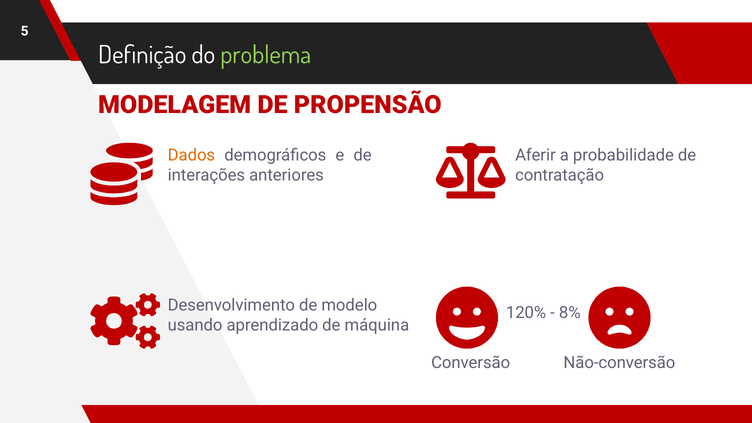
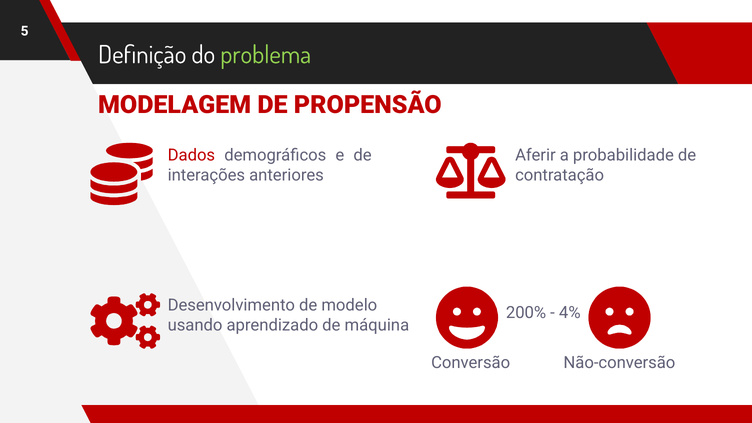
Dados colour: orange -> red (191, 155)
120%: 120% -> 200% (526, 313)
8%: 8% -> 4% (570, 313)
